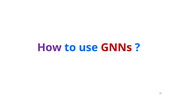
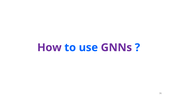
GNNs colour: red -> purple (116, 48)
